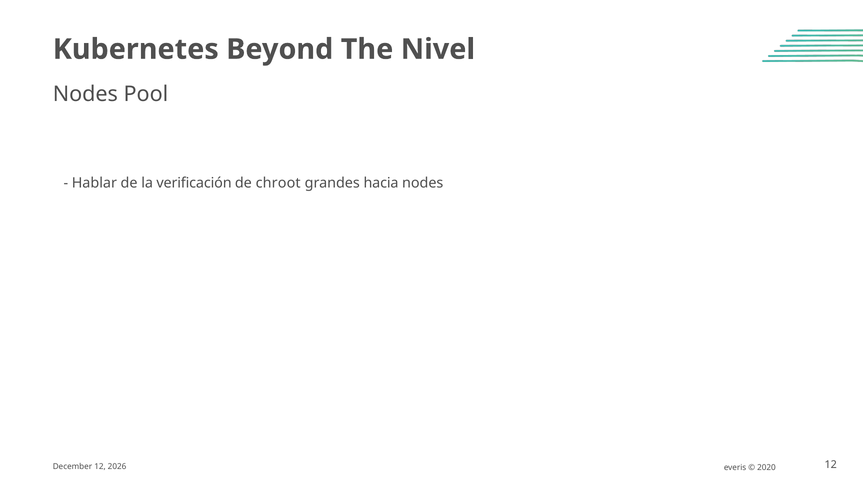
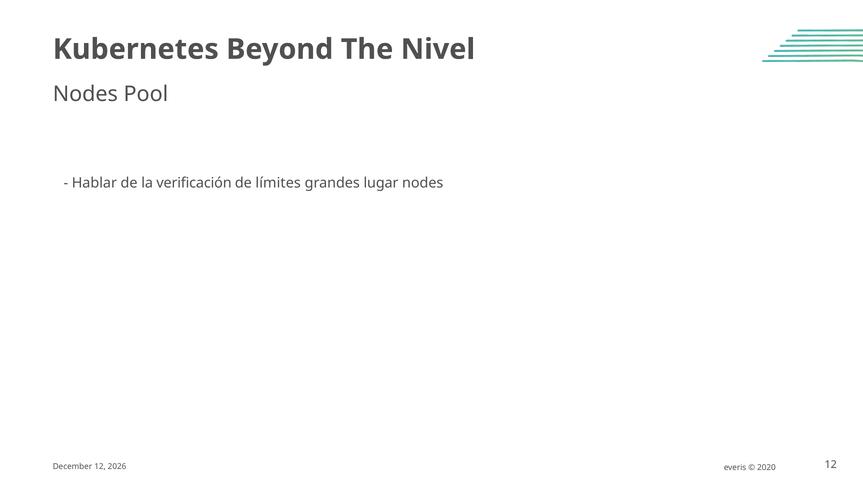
chroot: chroot -> límites (278, 183)
hacia: hacia -> lugar (381, 183)
